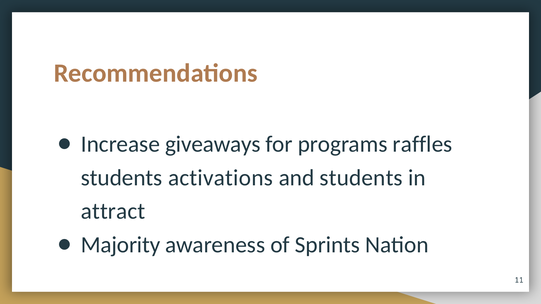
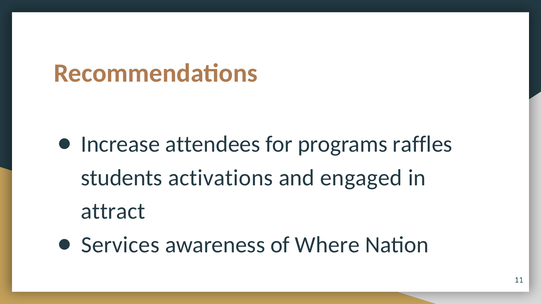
giveaways: giveaways -> attendees (213, 144)
and students: students -> engaged (361, 178)
Majority: Majority -> Services (120, 245)
Sprints: Sprints -> Where (327, 245)
